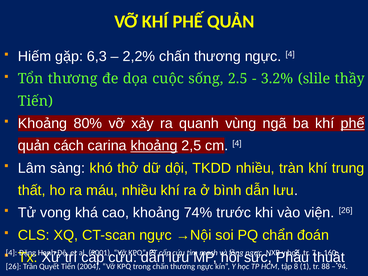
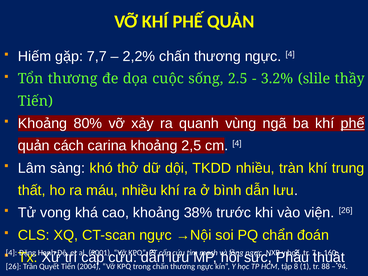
6,3: 6,3 -> 7,7 (97, 56)
khoảng underline: present -> none (154, 146)
74%: 74% -> 38% (198, 213)
